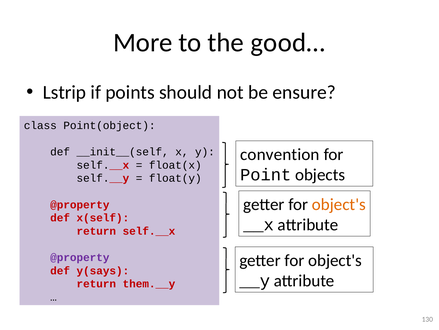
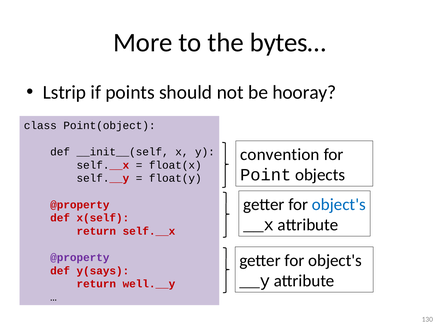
good…: good… -> bytes… (288, 42)
ensure: ensure -> hooray (304, 92)
object's colour: orange -> blue (339, 204)
them.__y: them.__y -> well.__y (149, 283)
